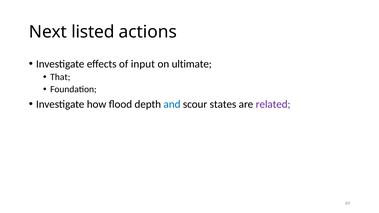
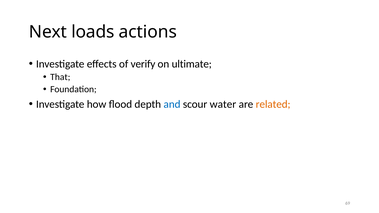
listed: listed -> loads (93, 32)
input: input -> verify (143, 64)
states: states -> water (223, 104)
related colour: purple -> orange (273, 104)
